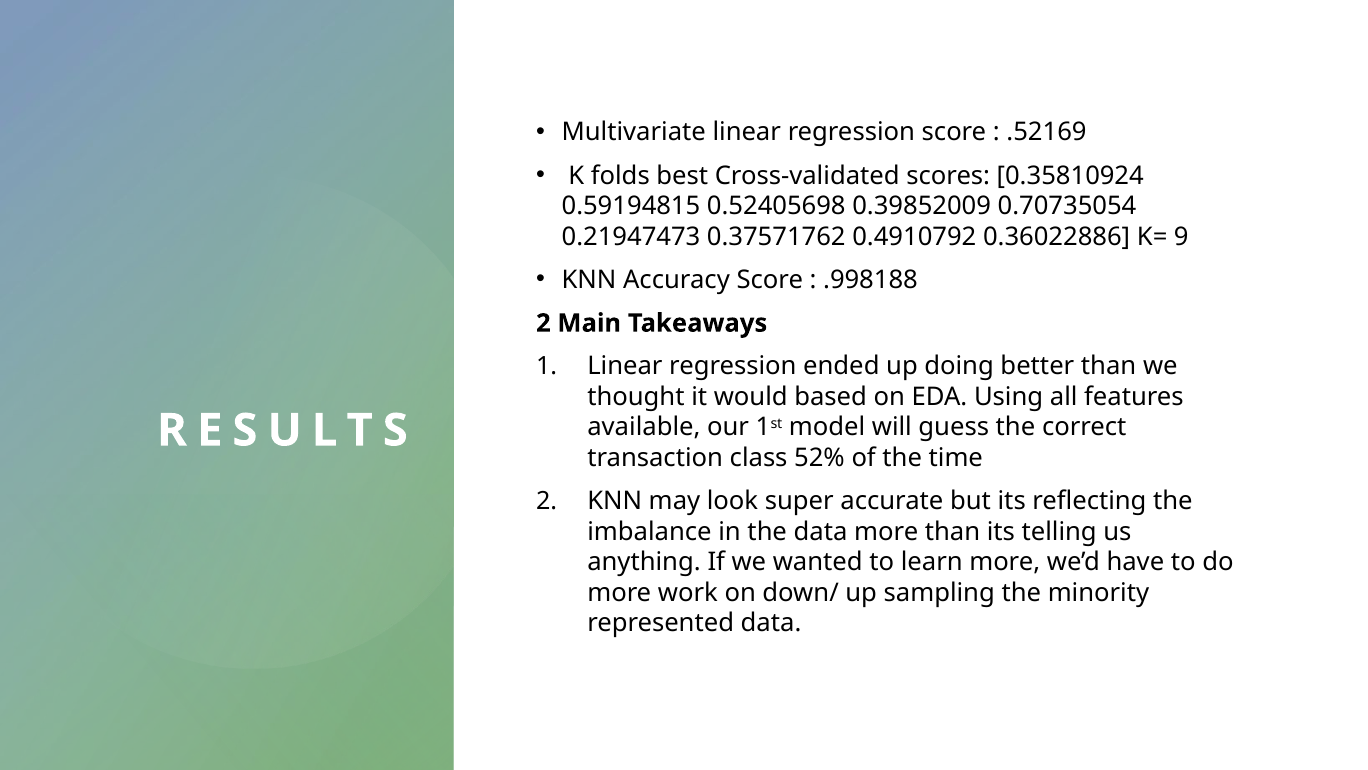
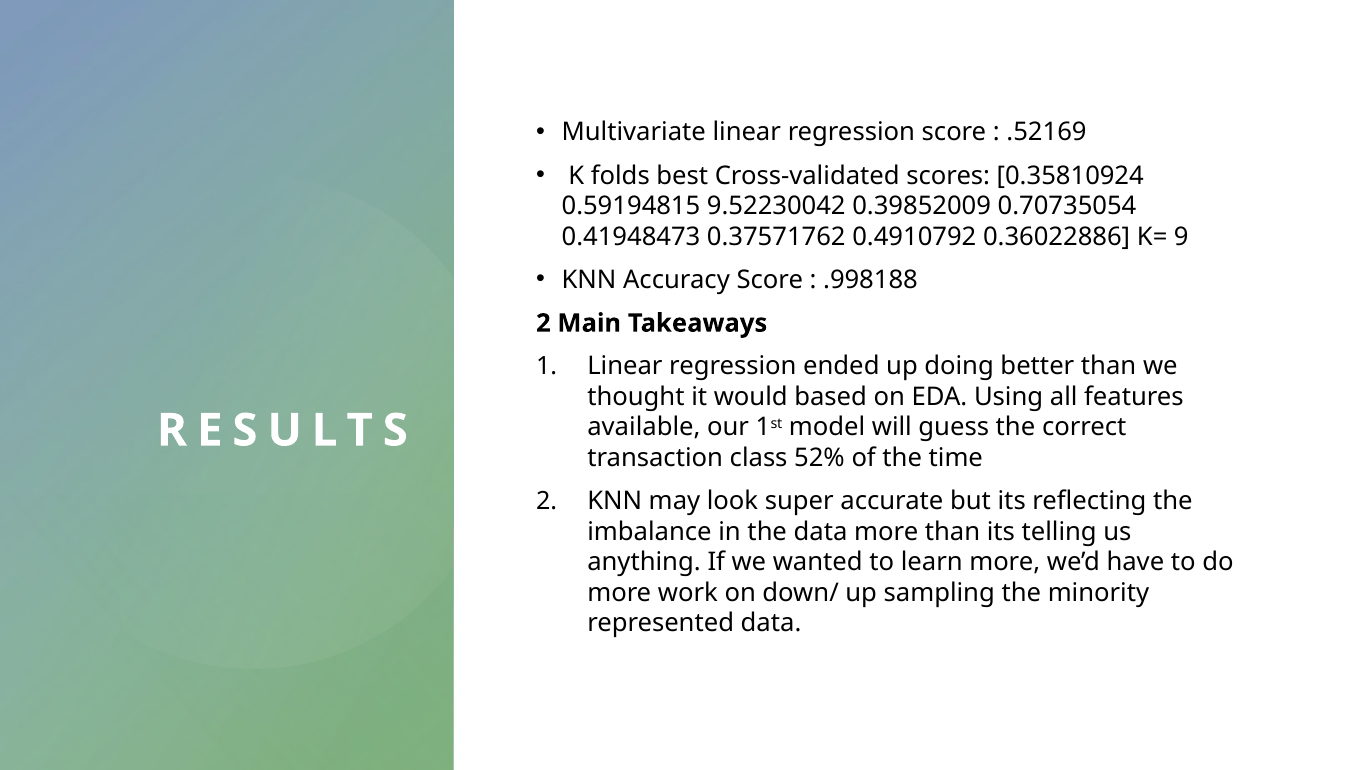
0.52405698: 0.52405698 -> 9.52230042 (776, 206)
0.21947473: 0.21947473 -> 0.41948473 (631, 236)
